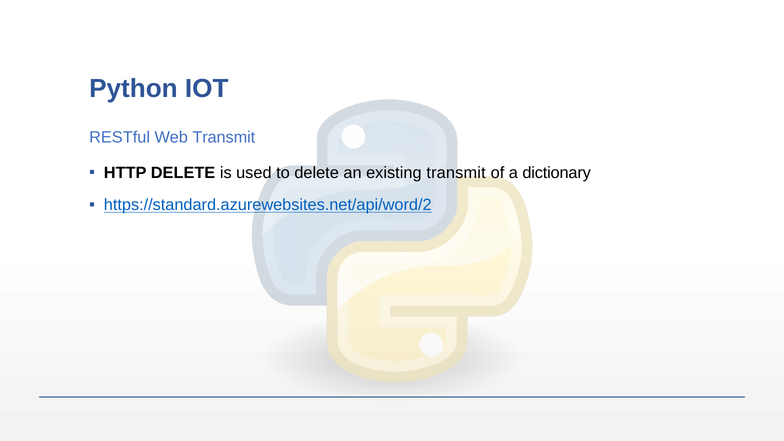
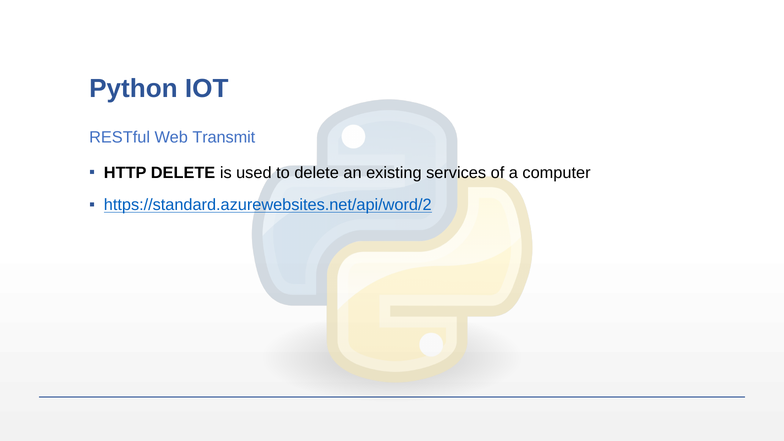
existing transmit: transmit -> services (456, 173)
dictionary: dictionary -> computer (557, 173)
